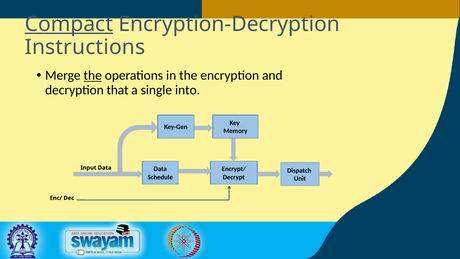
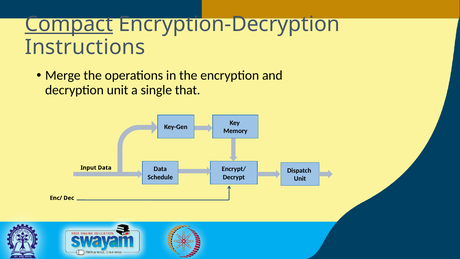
the underline: present -> none (93, 75)
decryption that: that -> unit (118, 90)
into: into -> that (188, 90)
